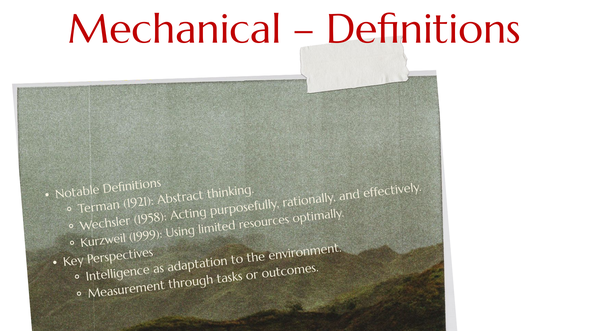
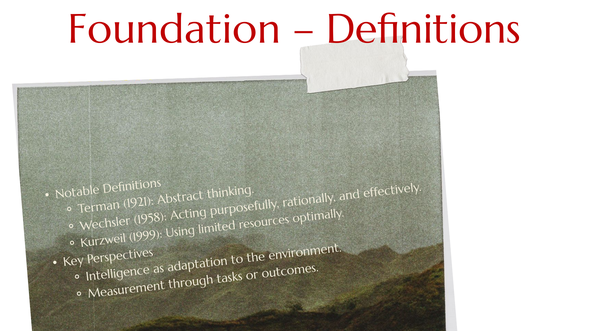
Mechanical: Mechanical -> Foundation (174, 29)
